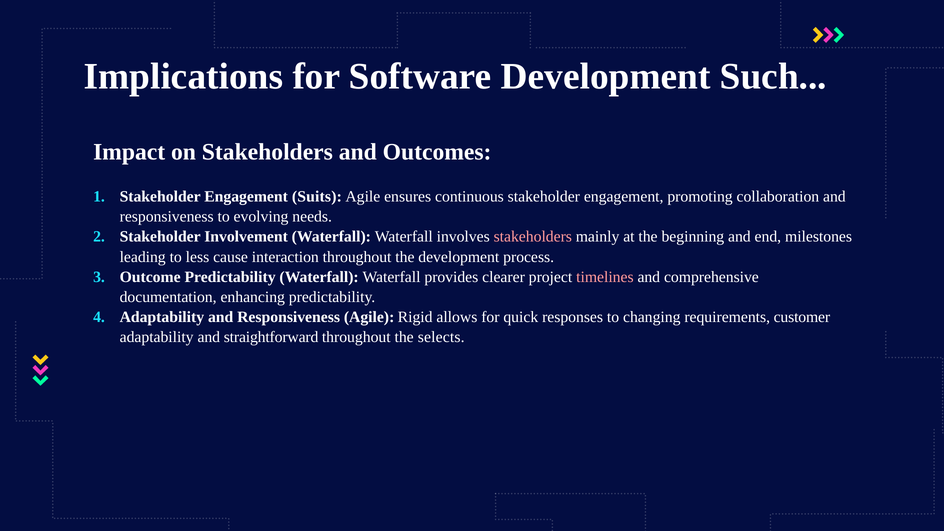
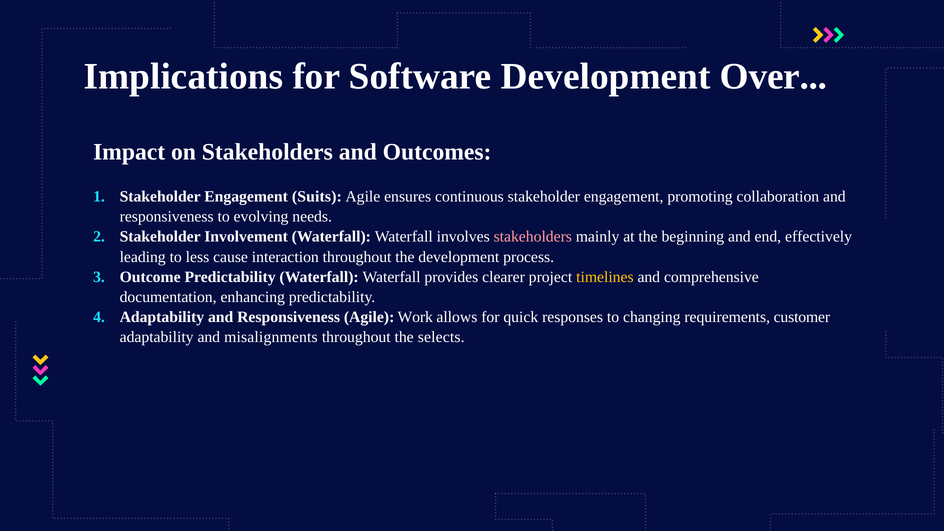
Such: Such -> Over (773, 76)
milestones: milestones -> effectively (819, 237)
timelines colour: pink -> yellow (605, 277)
Rigid: Rigid -> Work (415, 317)
straightforward: straightforward -> misalignments (271, 337)
